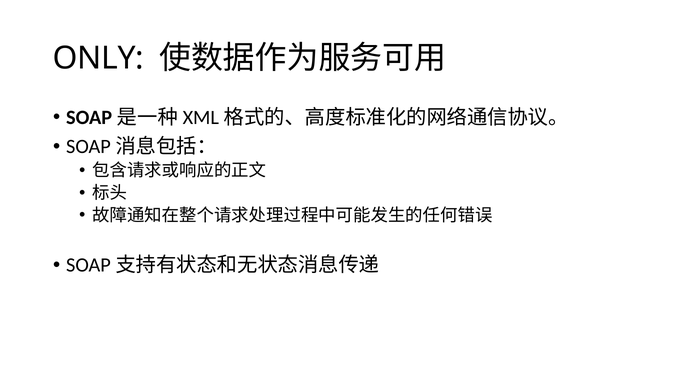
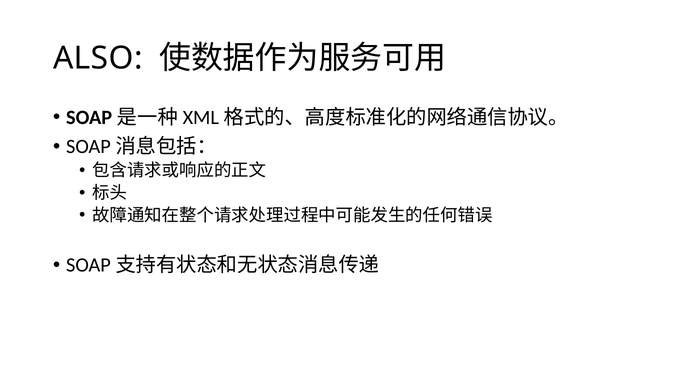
ONLY: ONLY -> ALSO (98, 58)
